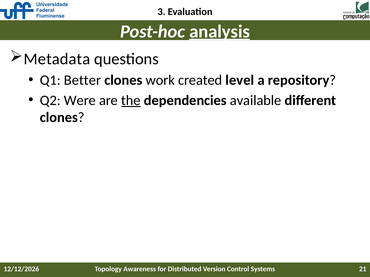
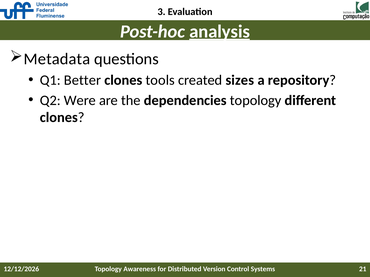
work: work -> tools (160, 80)
level: level -> sizes (240, 80)
the underline: present -> none (131, 100)
dependencies available: available -> topology (256, 100)
